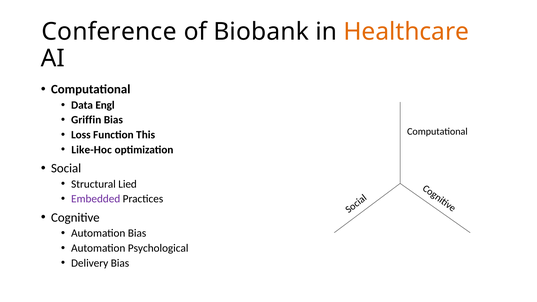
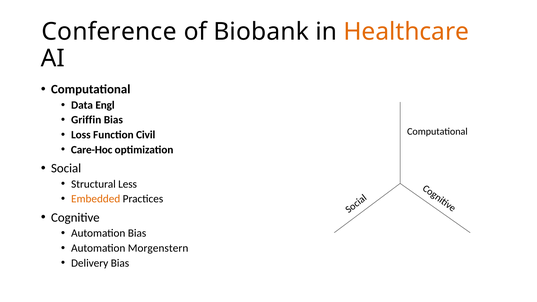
This: This -> Civil (146, 135)
Like-Hoc: Like-Hoc -> Care-Hoc (92, 150)
Lied: Lied -> Less (128, 184)
Embedded colour: purple -> orange (96, 199)
Psychological: Psychological -> Morgenstern (158, 248)
